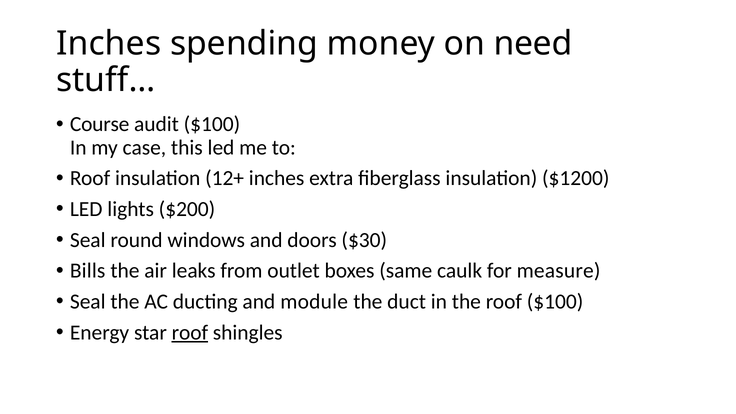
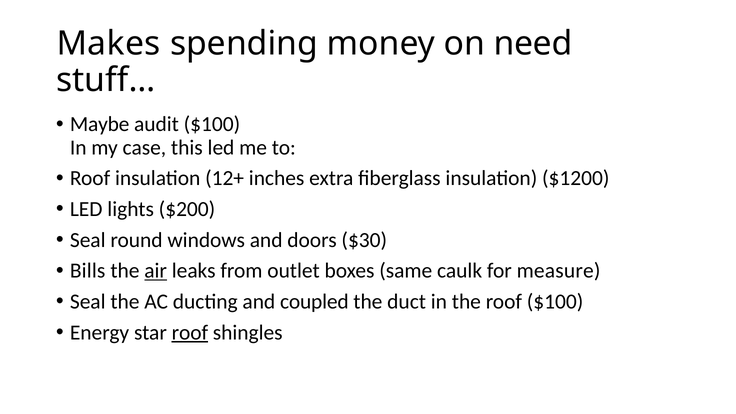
Inches: Inches -> Makes (109, 44)
Course: Course -> Maybe (100, 124)
air underline: none -> present (156, 271)
module: module -> coupled (314, 302)
